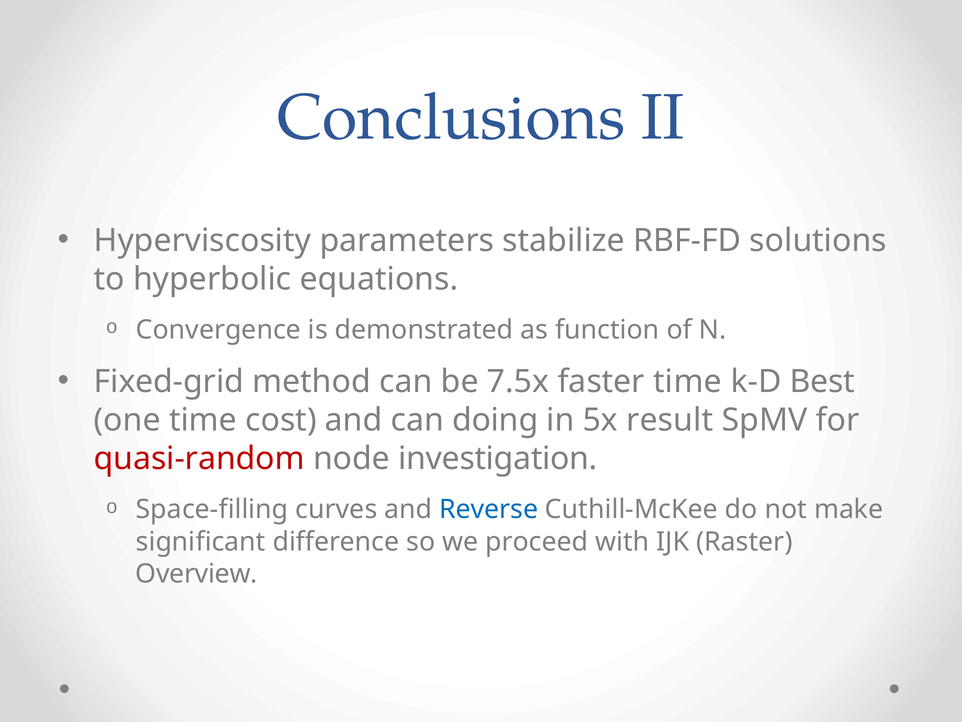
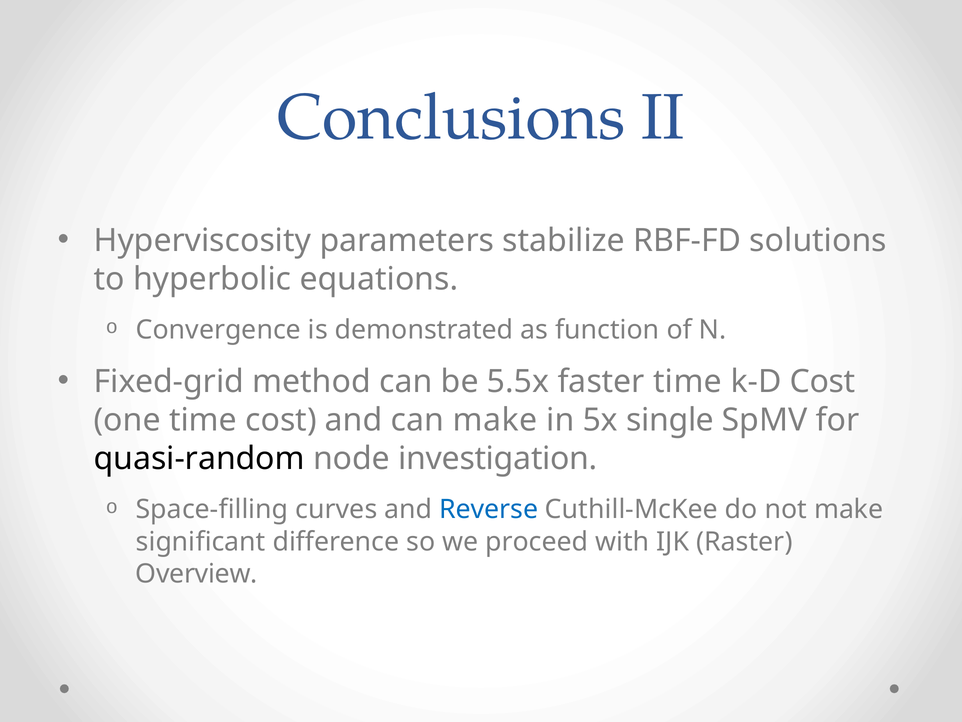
7.5x: 7.5x -> 5.5x (518, 381)
k-D Best: Best -> Cost (822, 381)
can doing: doing -> make (495, 420)
result: result -> single (670, 420)
quasi-random colour: red -> black (199, 458)
